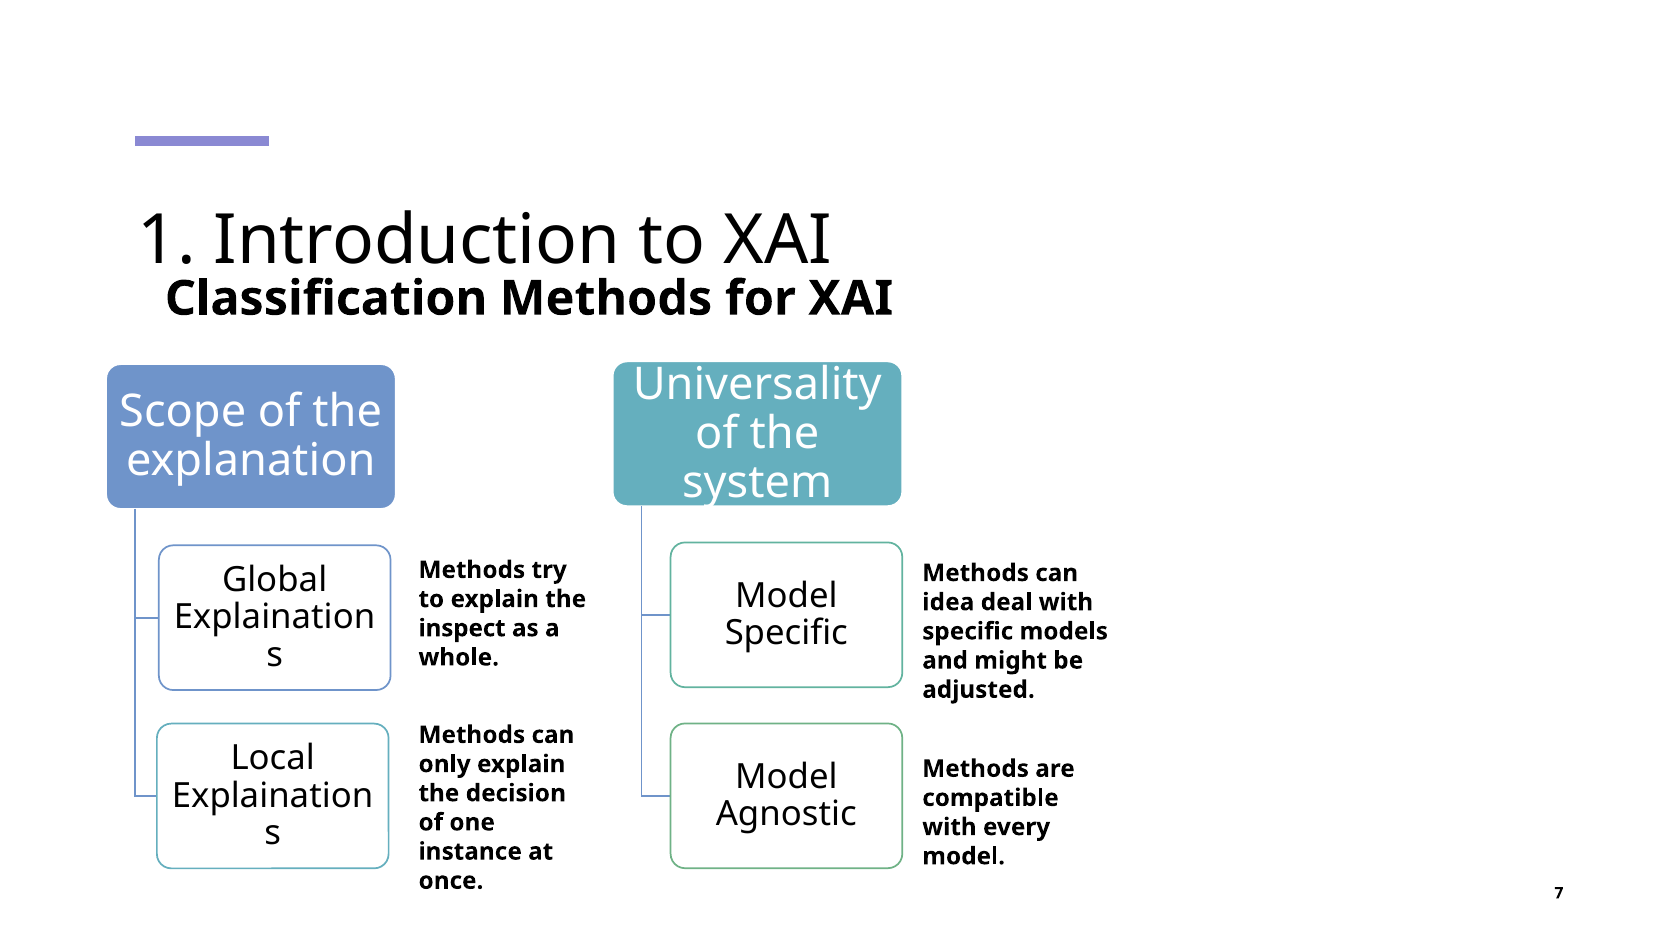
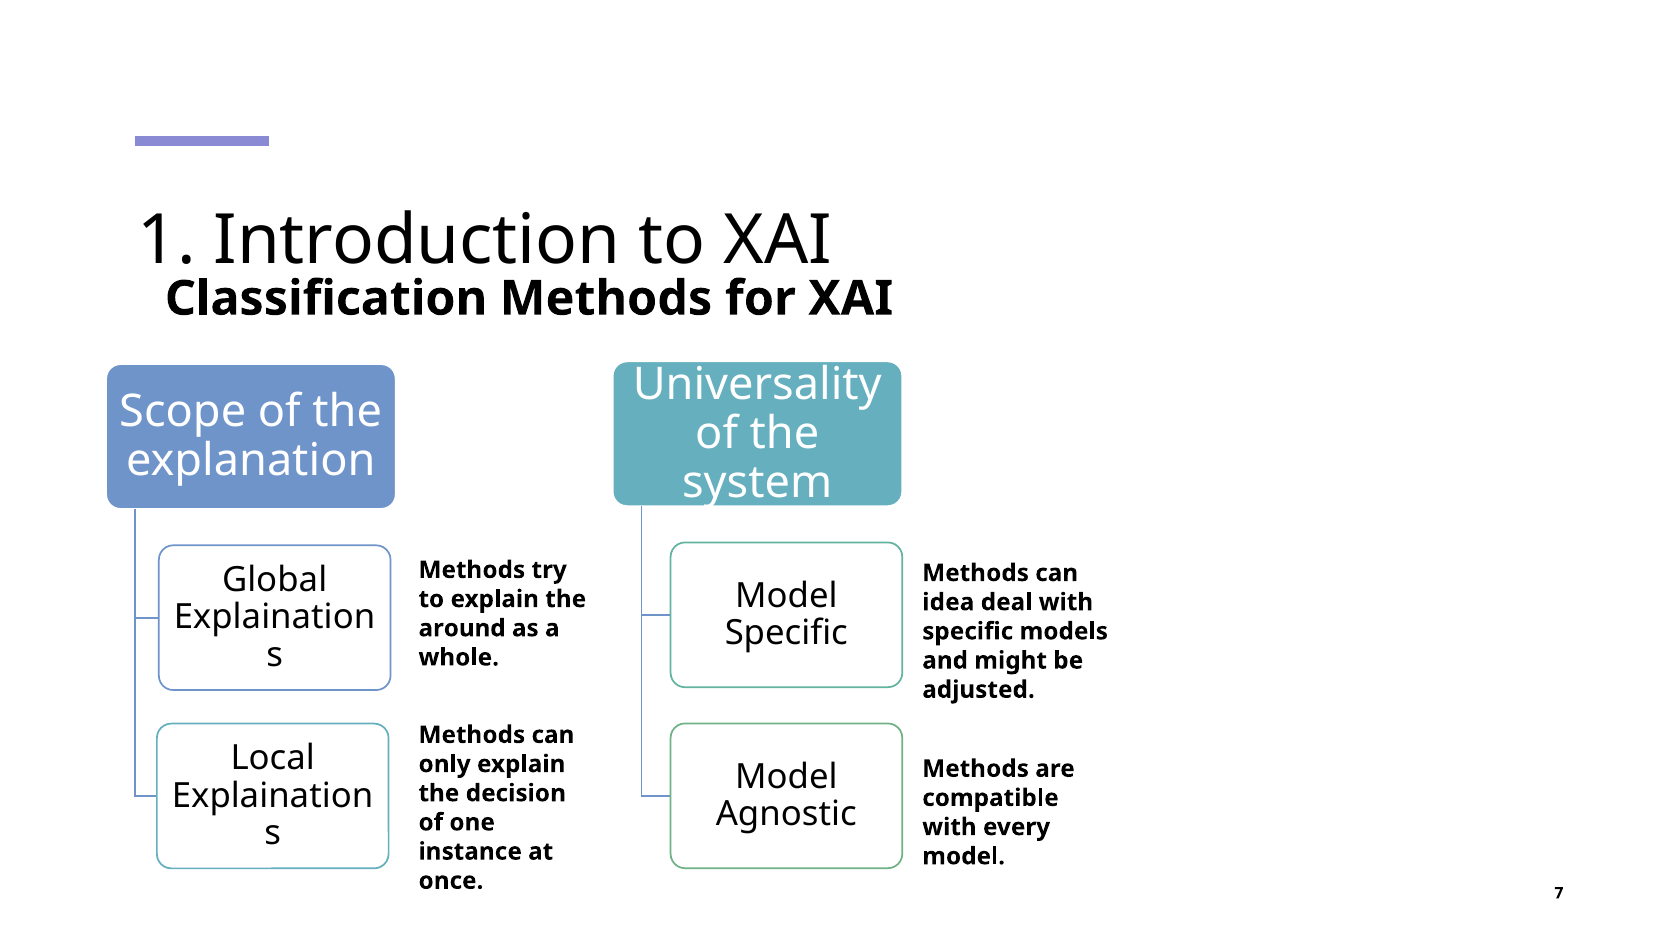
inspect: inspect -> around (462, 628)
